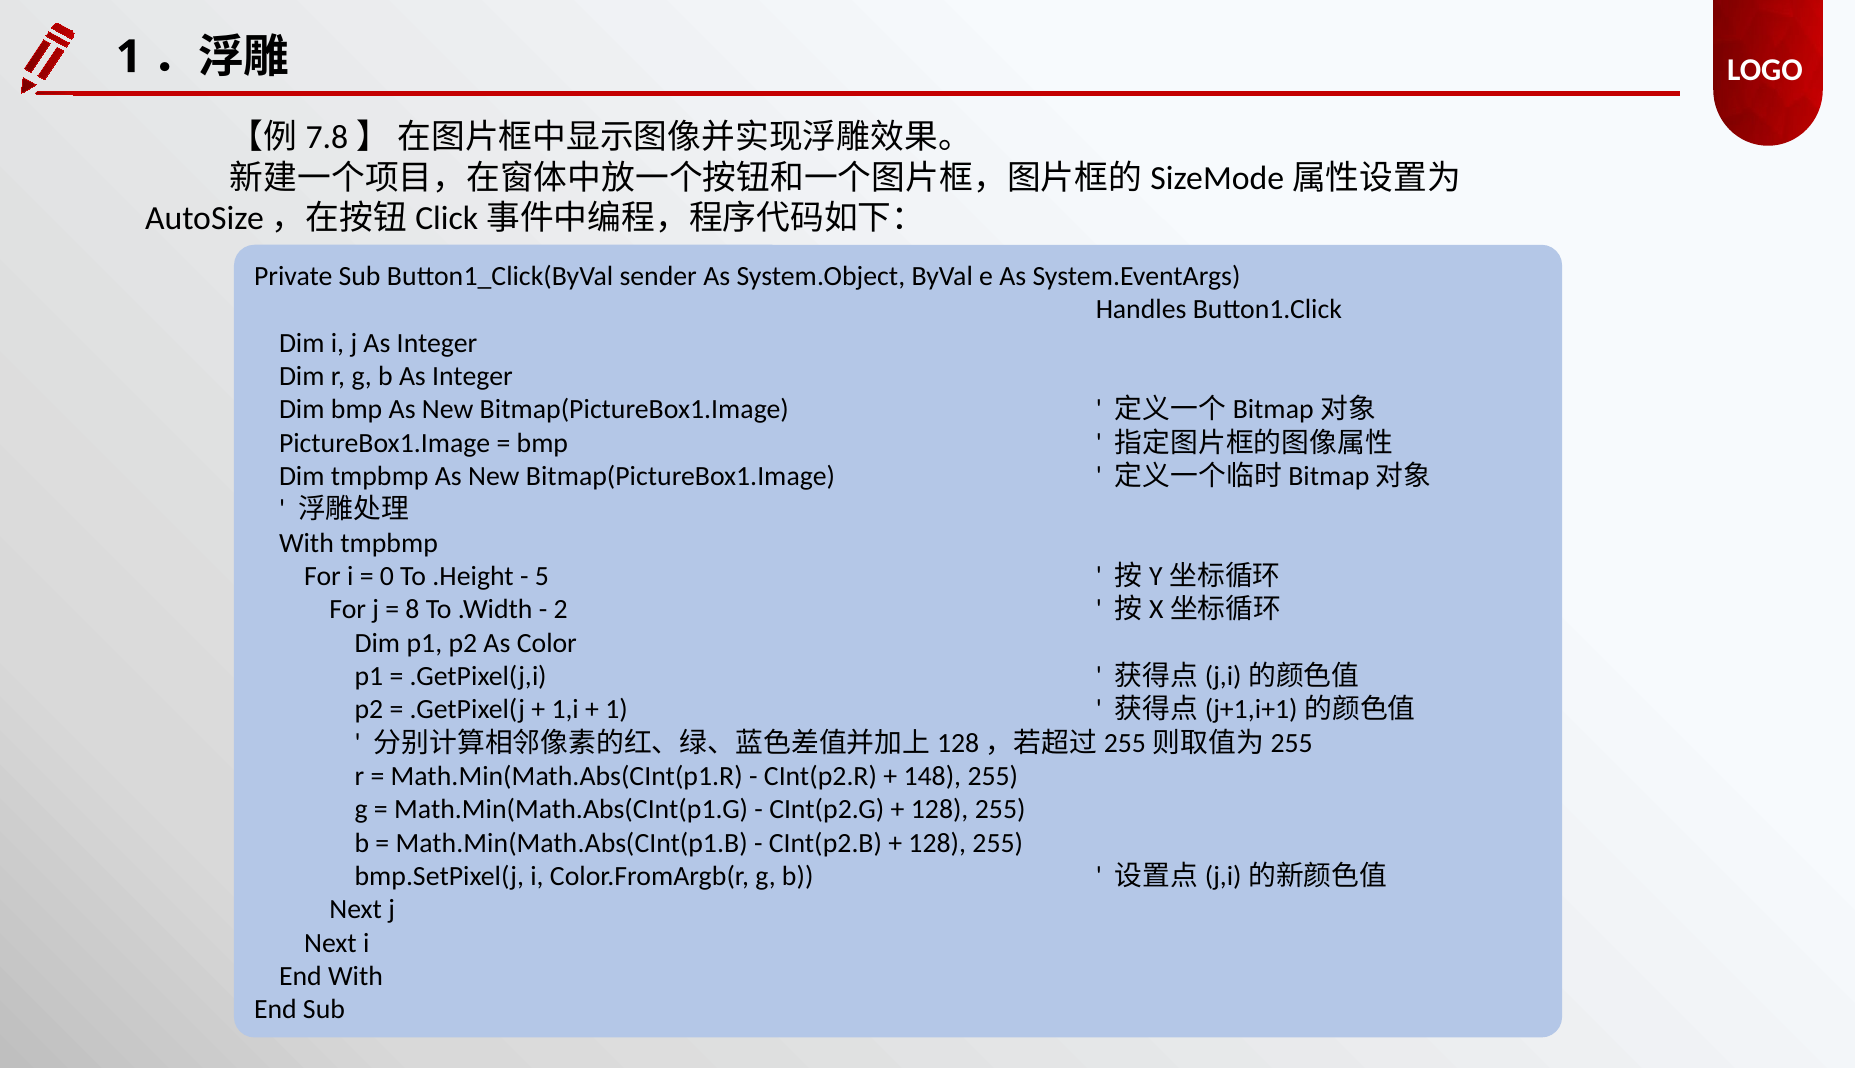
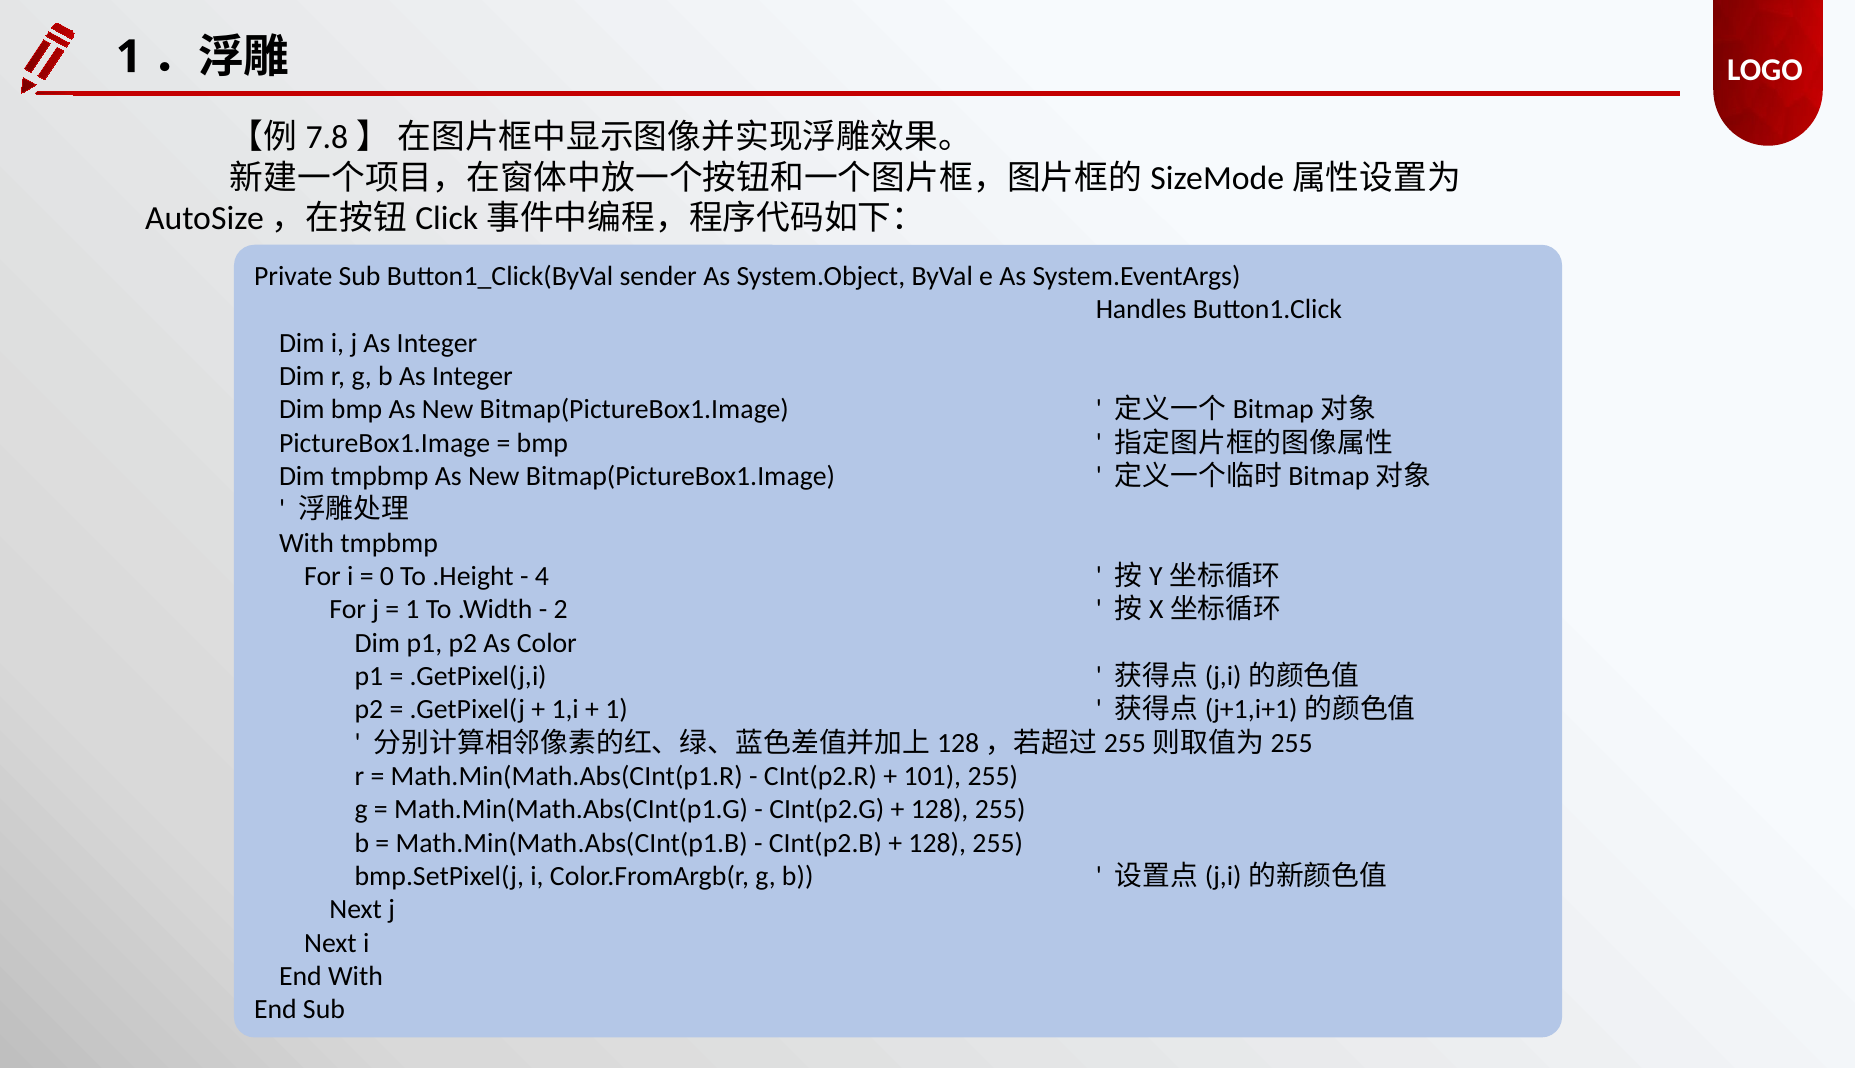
5: 5 -> 4 (542, 576)
8: 8 -> 1 (413, 610)
148: 148 -> 101 (932, 776)
